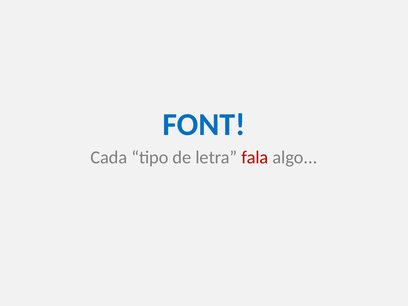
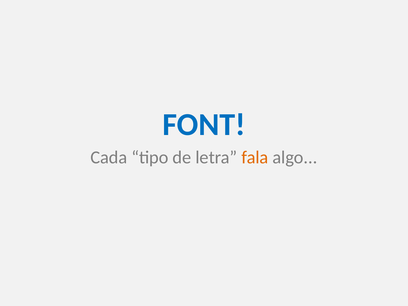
fala colour: red -> orange (255, 158)
